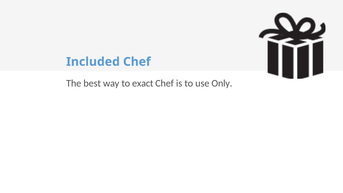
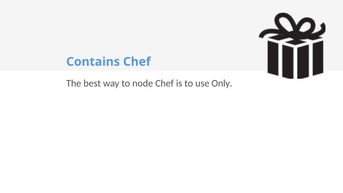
Included: Included -> Contains (93, 62)
exact: exact -> node (143, 83)
